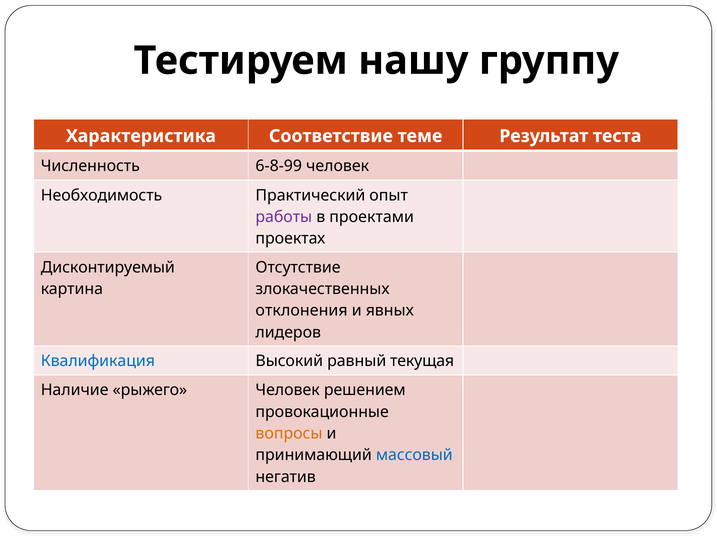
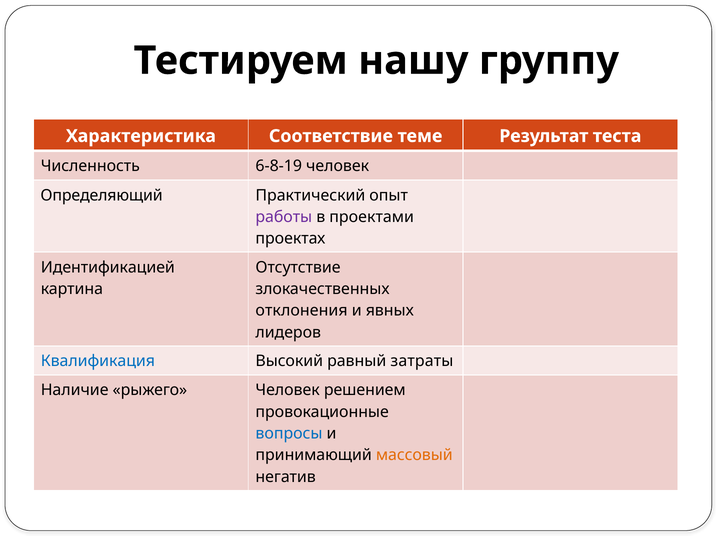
6-8-99: 6-8-99 -> 6-8-19 (279, 166)
Необходимость: Необходимость -> Определяющий (102, 195)
Дисконтируемый: Дисконтируемый -> Идентификацией (108, 267)
текущая: текущая -> затраты (422, 361)
вопросы colour: orange -> blue (289, 433)
массовый colour: blue -> orange (414, 455)
